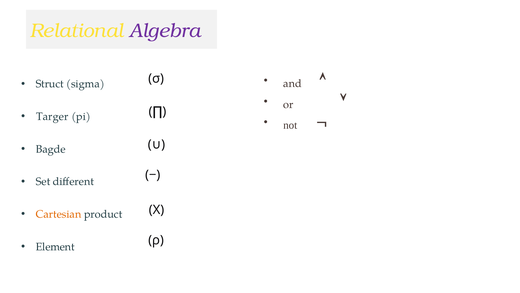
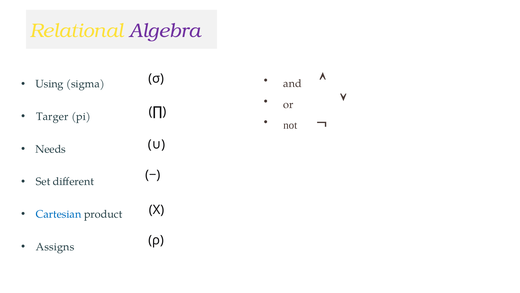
Struct: Struct -> Using (50, 84)
Bagde: Bagde -> Needs (51, 149)
Cartesian colour: orange -> blue (59, 214)
Element: Element -> Assigns (55, 246)
